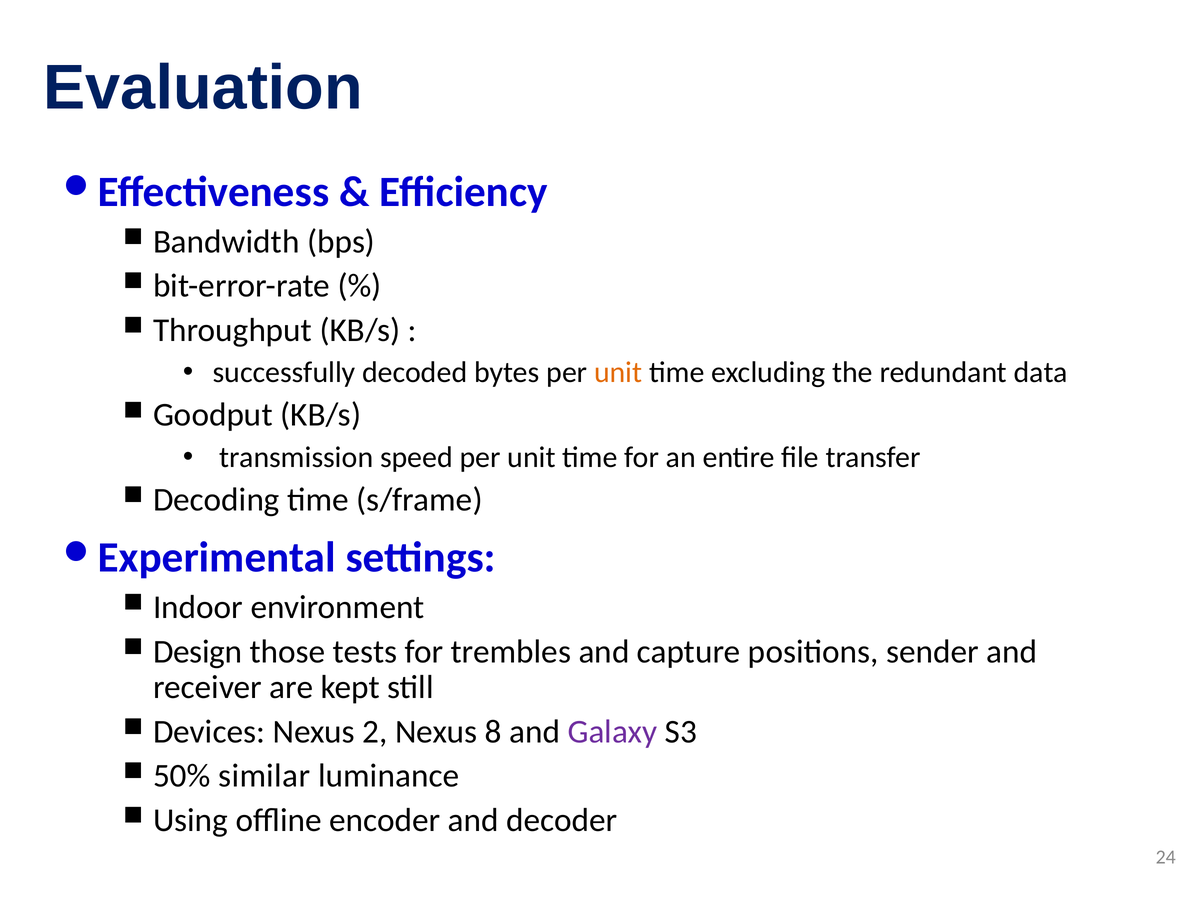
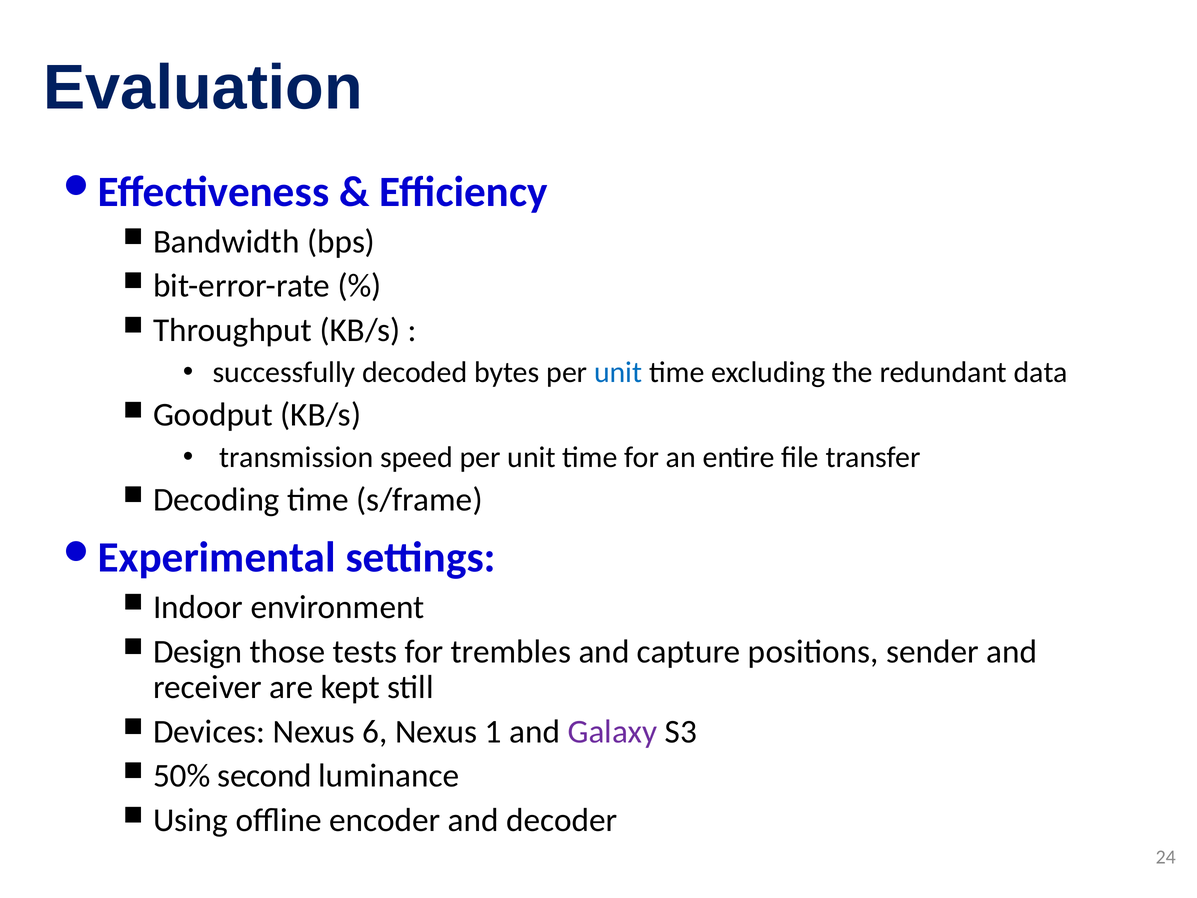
unit colour: orange -> blue (618, 372)
2: 2 -> 6 (375, 731)
8: 8 -> 1 (493, 731)
similar: similar -> second (265, 776)
